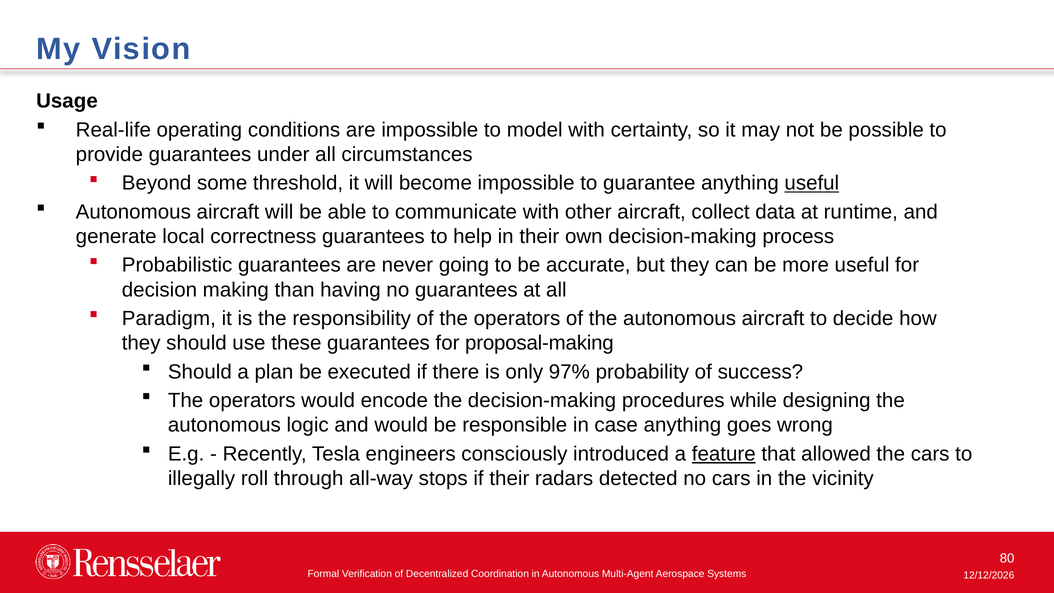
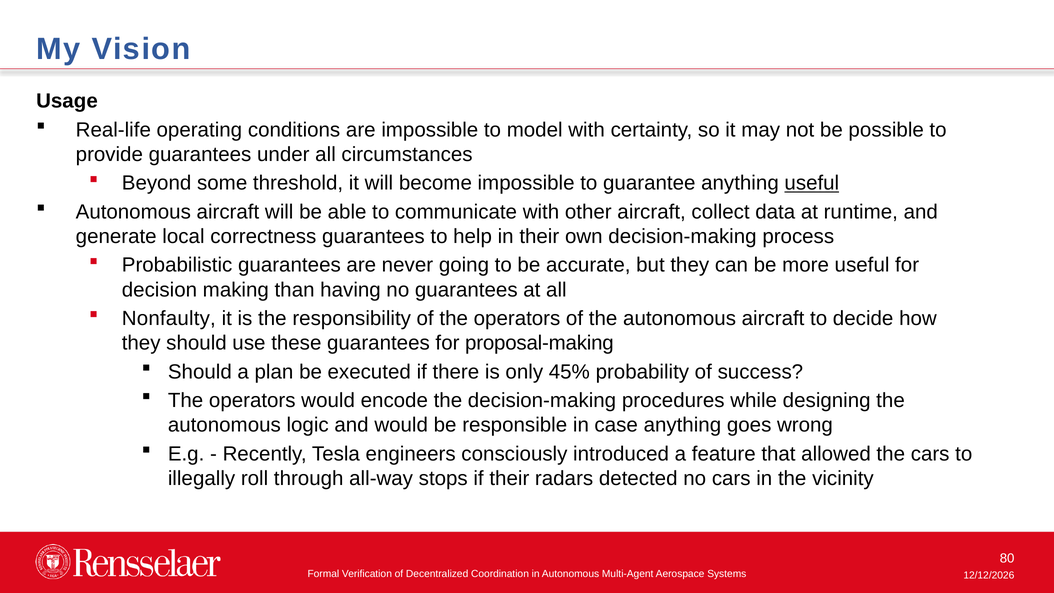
Paradigm: Paradigm -> Nonfaulty (169, 318)
97%: 97% -> 45% (569, 372)
feature underline: present -> none (724, 454)
